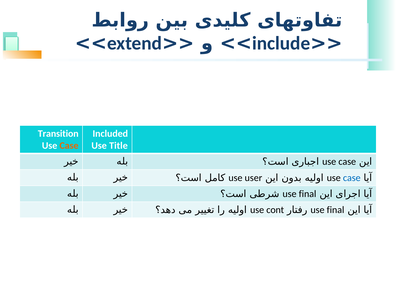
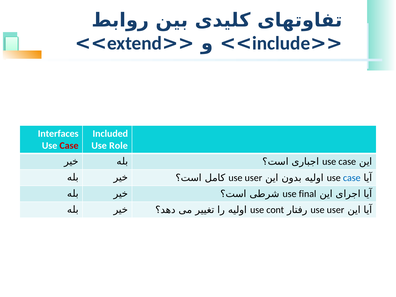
Transition: Transition -> Interfaces (58, 134)
Case colour: orange -> red (69, 146)
Title: Title -> Role (118, 146)
final: final -> user (336, 210)
